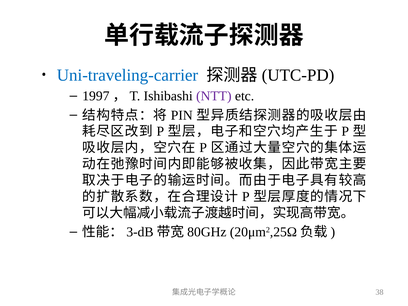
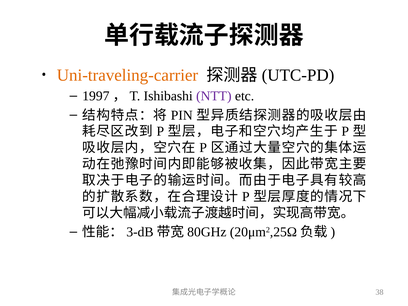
Uni-traveling-carrier colour: blue -> orange (127, 75)
